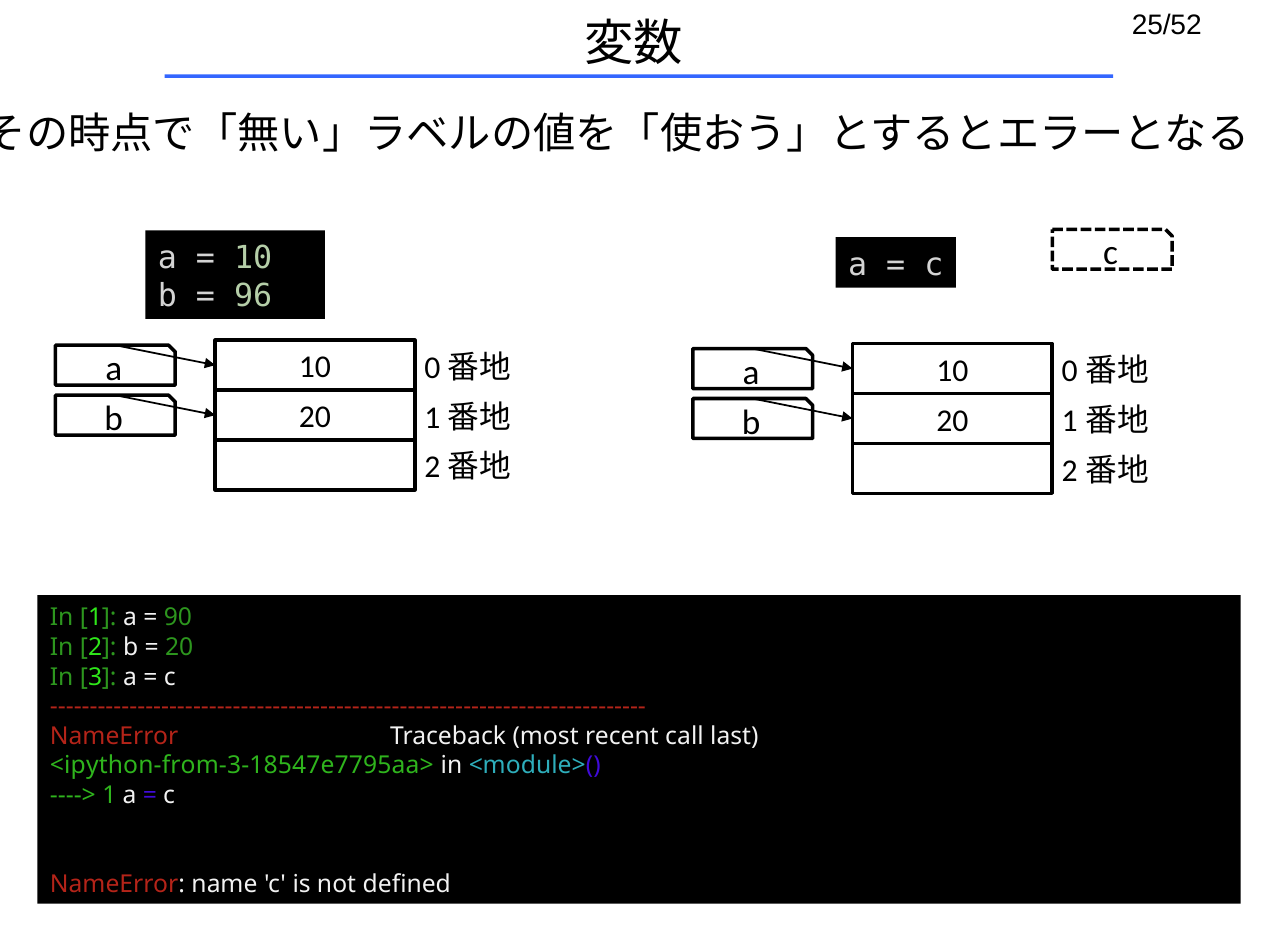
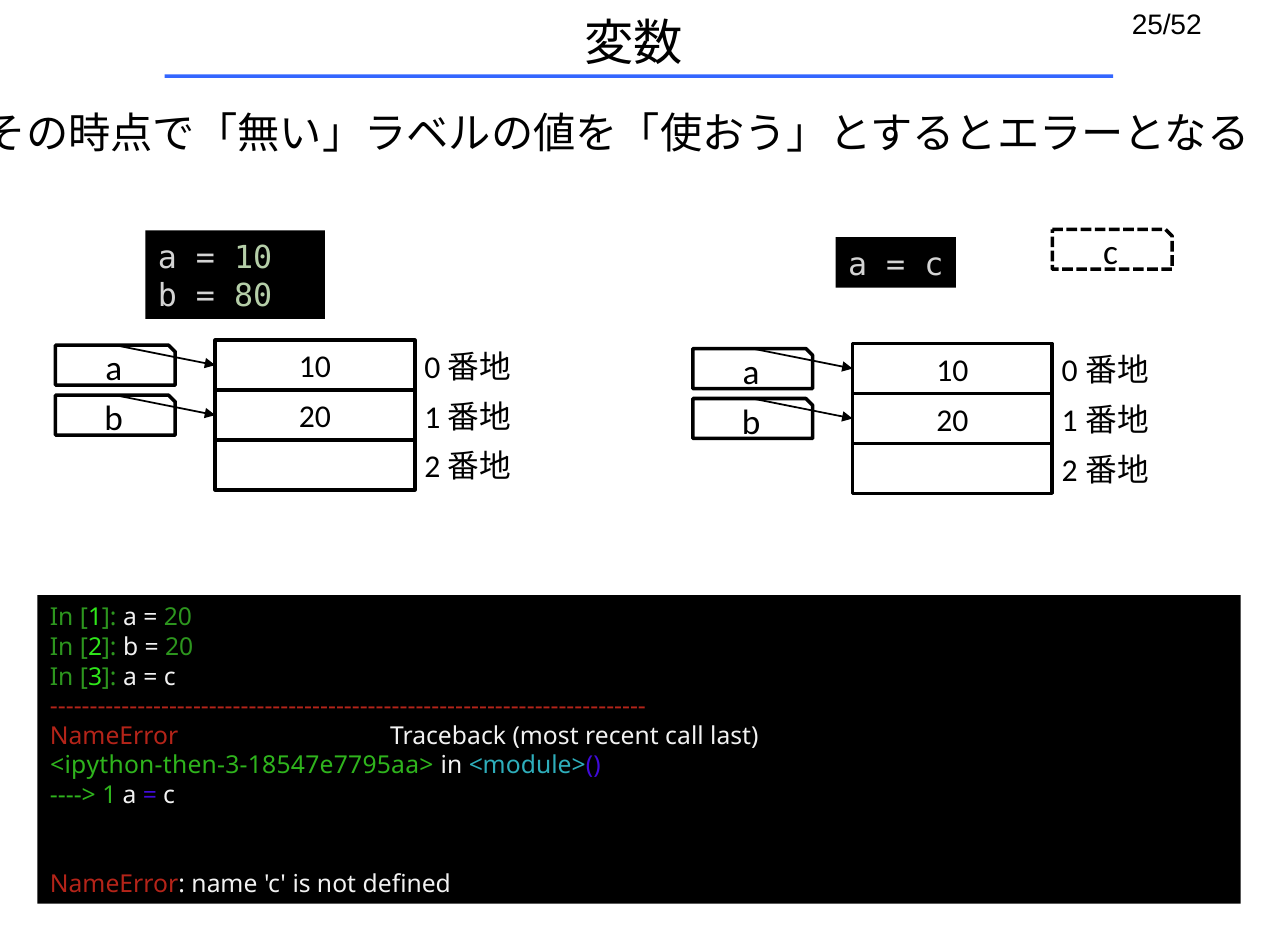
96: 96 -> 80 (253, 296)
90: 90 -> 20 (178, 618)
<ipython-from-3-18547e7795aa>: <ipython-from-3-18547e7795aa> -> <ipython-then-3-18547e7795aa> (242, 766)
